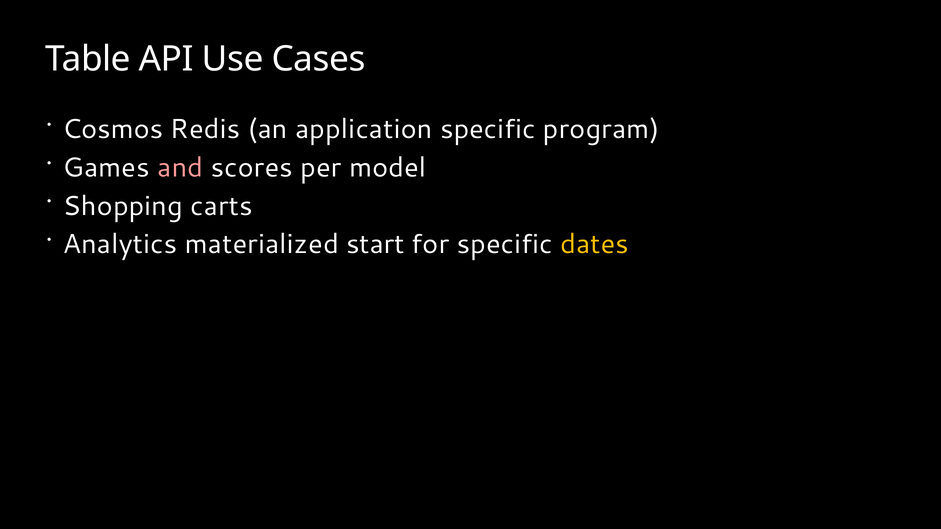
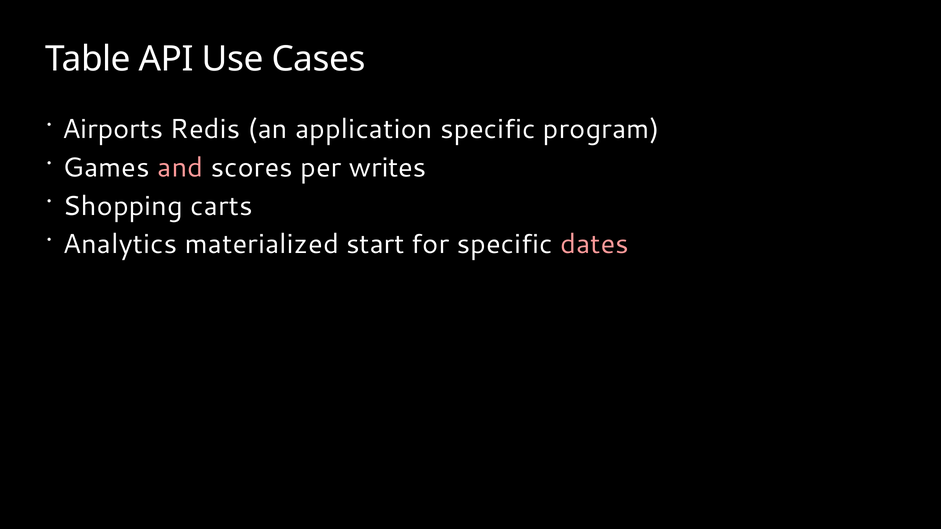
Cosmos: Cosmos -> Airports (113, 129)
model: model -> writes (388, 168)
dates colour: yellow -> pink (595, 245)
